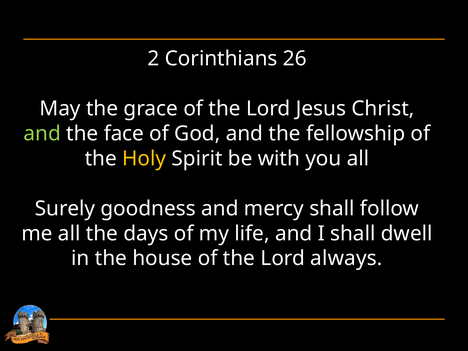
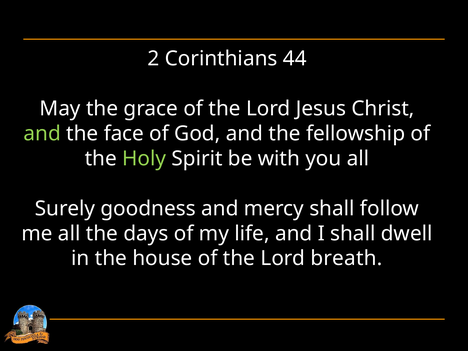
26: 26 -> 44 (295, 59)
Holy colour: yellow -> light green (144, 159)
always: always -> breath (346, 258)
